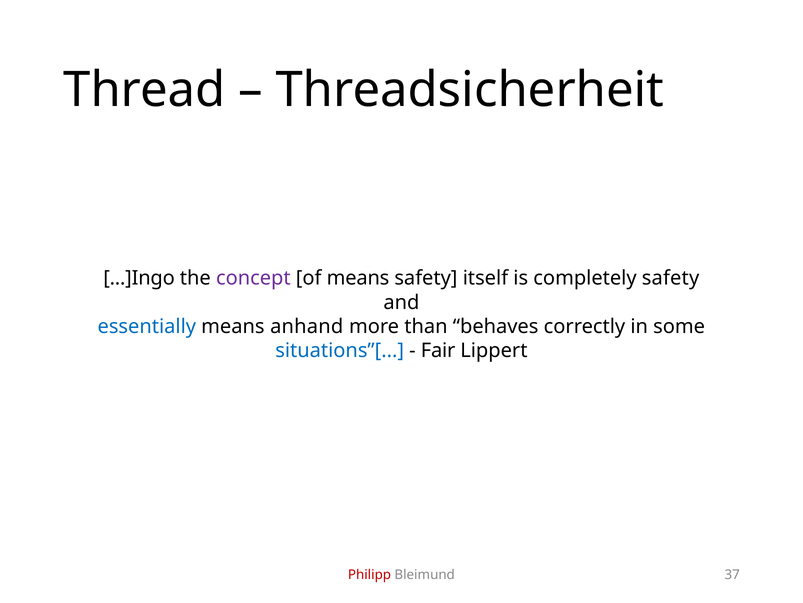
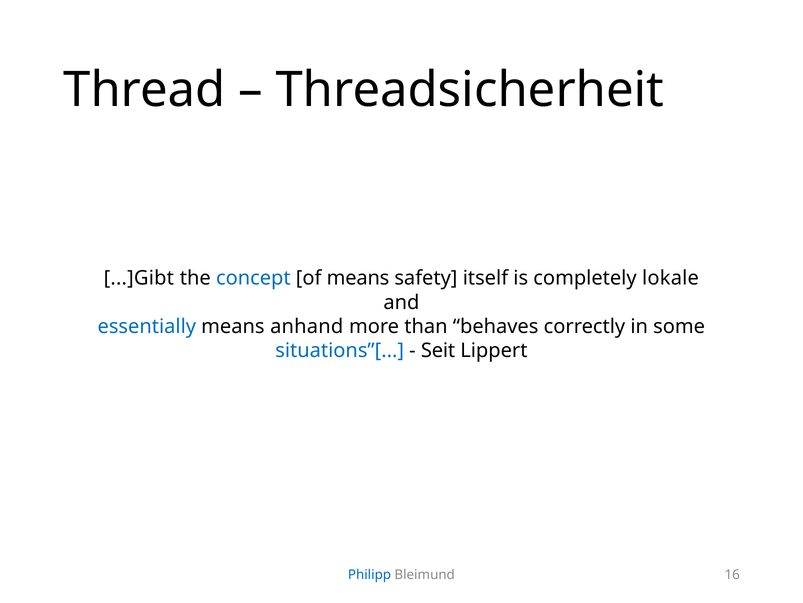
...]Ingo: ...]Ingo -> ...]Gibt (139, 278)
concept colour: purple -> blue (253, 278)
completely safety: safety -> lokale (671, 278)
Fair: Fair -> Seit (438, 350)
Philipp colour: red -> blue (370, 574)
37: 37 -> 16 (732, 574)
